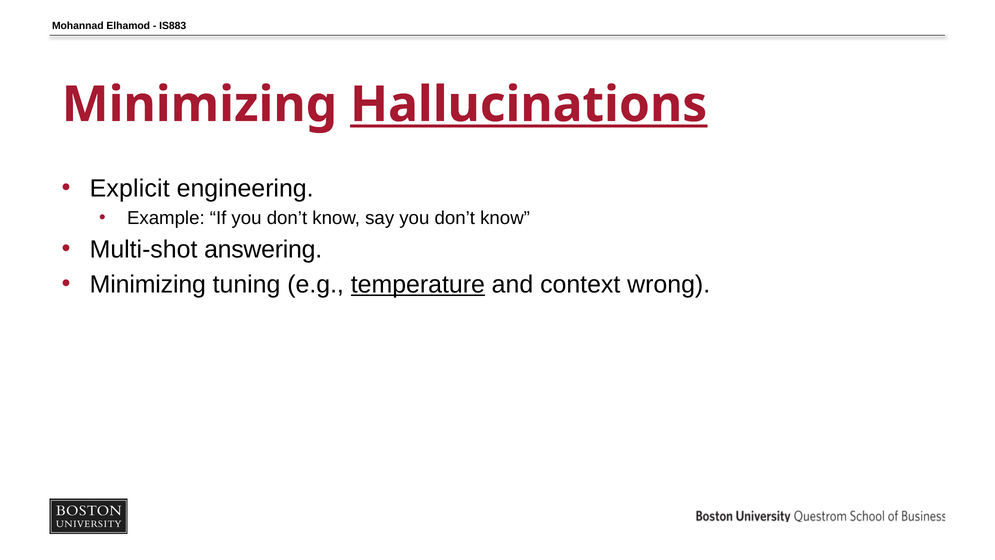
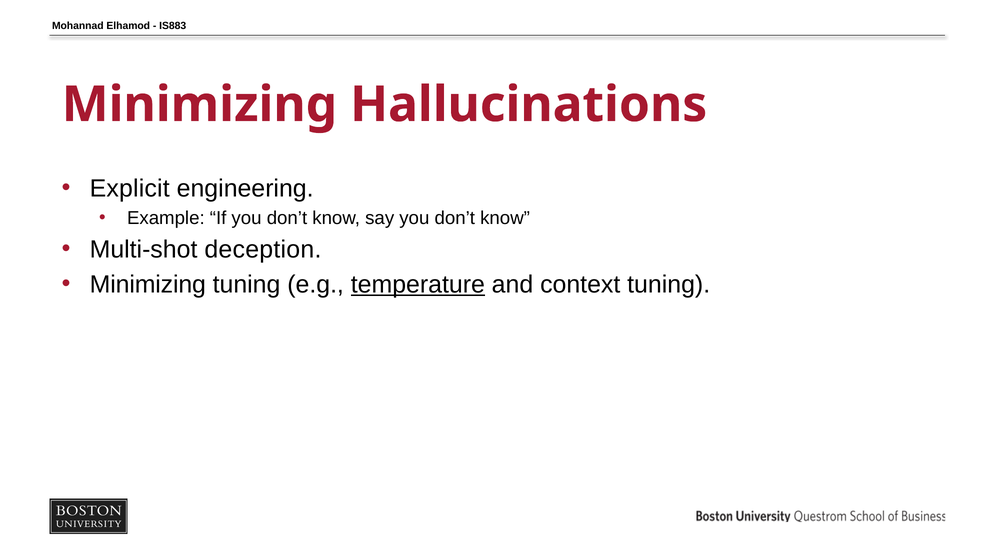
Hallucinations underline: present -> none (529, 105)
answering: answering -> deception (263, 249)
context wrong: wrong -> tuning (669, 284)
